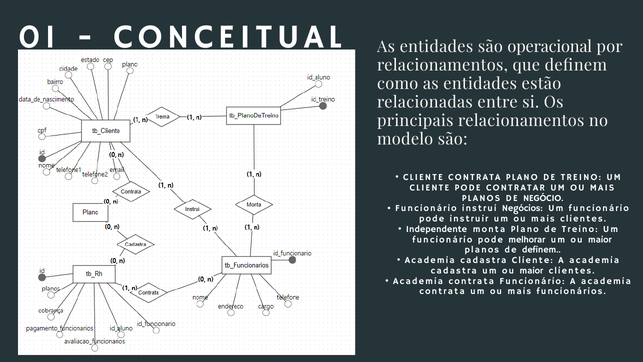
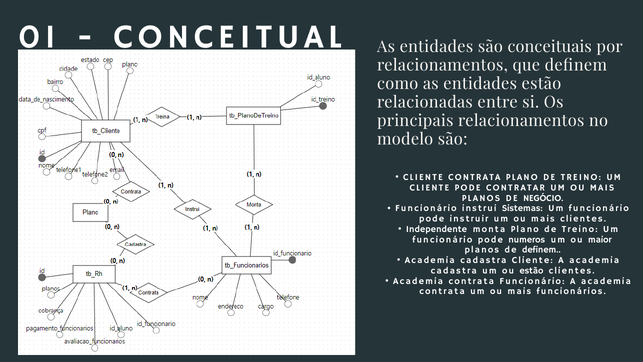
operacional: operacional -> conceituais (550, 47)
Negócios: Negócios -> Sistemas (522, 208)
melhorar: melhorar -> numeros (527, 239)
cadastra um ou maior: maior -> estão (531, 270)
